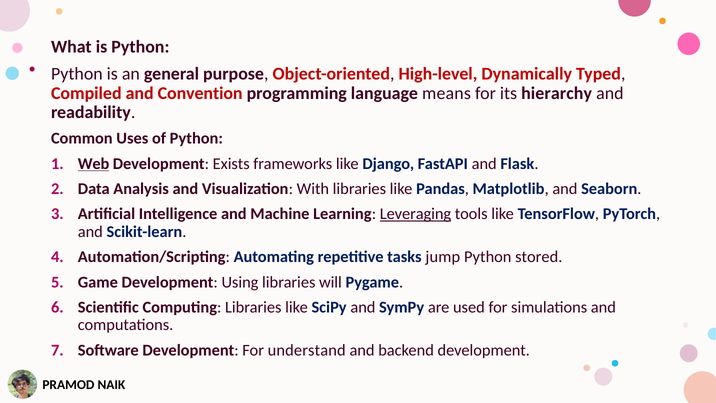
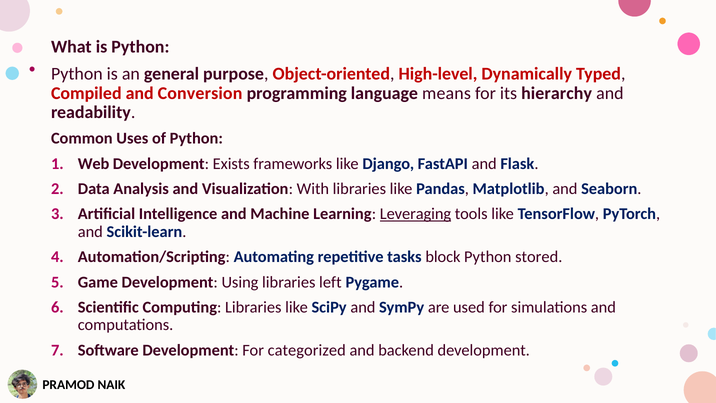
Convention: Convention -> Conversion (200, 93)
Web underline: present -> none (94, 164)
jump: jump -> block (443, 257)
will: will -> left (330, 282)
understand: understand -> categorized (307, 350)
